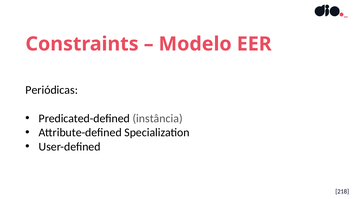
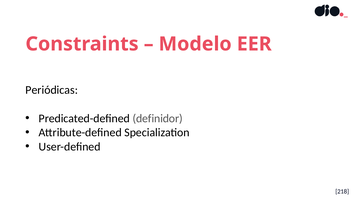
instância: instância -> definidor (158, 118)
